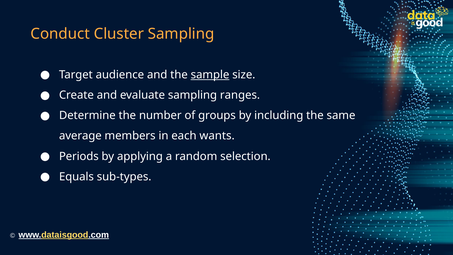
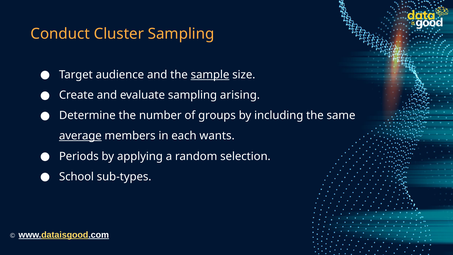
ranges: ranges -> arising (240, 95)
average underline: none -> present (80, 136)
Equals: Equals -> School (76, 177)
